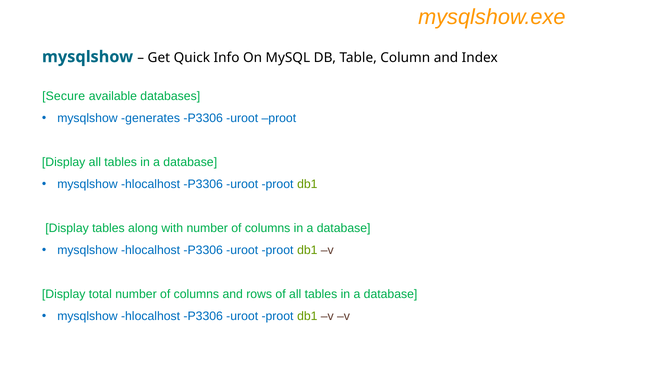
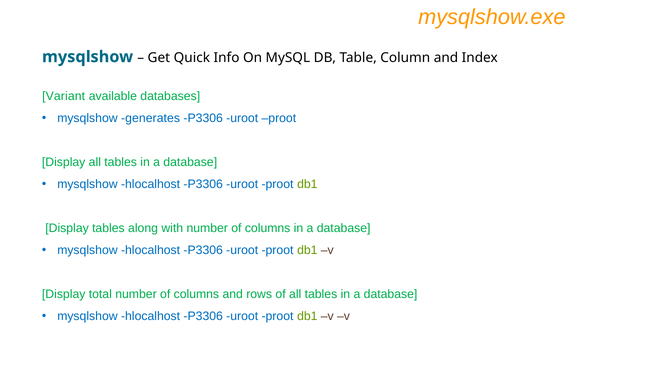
Secure: Secure -> Variant (64, 96)
